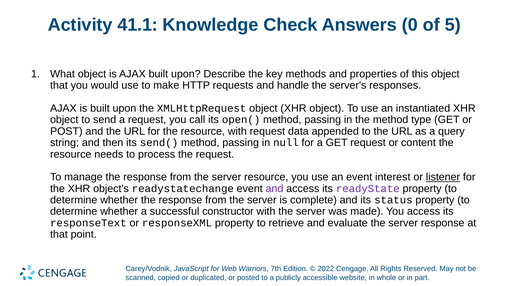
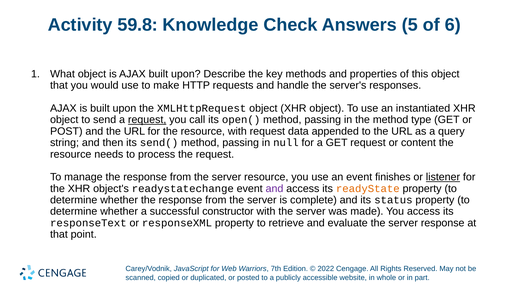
41.1: 41.1 -> 59.8 (138, 25)
0: 0 -> 5 (410, 25)
5: 5 -> 6 (453, 25)
request underline: none -> present (147, 120)
interest: interest -> finishes (393, 177)
readyState colour: purple -> orange (368, 189)
